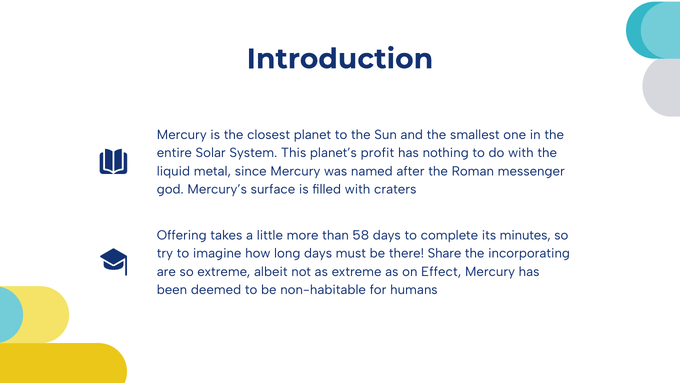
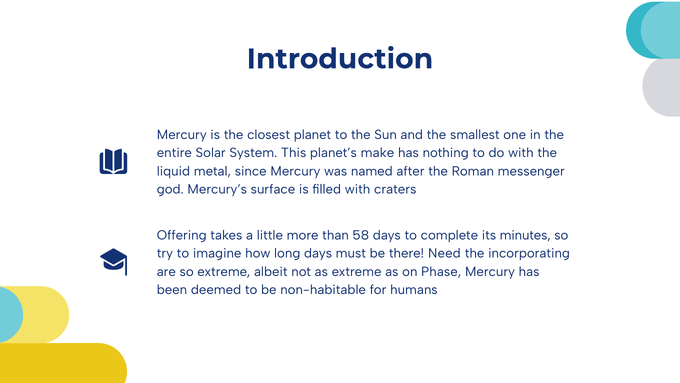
profit: profit -> make (377, 153)
Share: Share -> Need (444, 253)
Effect: Effect -> Phase (441, 272)
